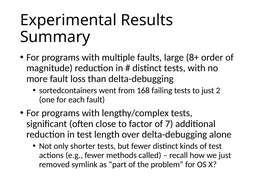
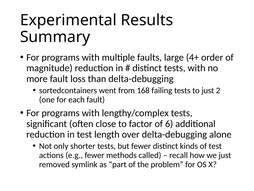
8+: 8+ -> 4+ (192, 57)
7: 7 -> 6 (169, 123)
